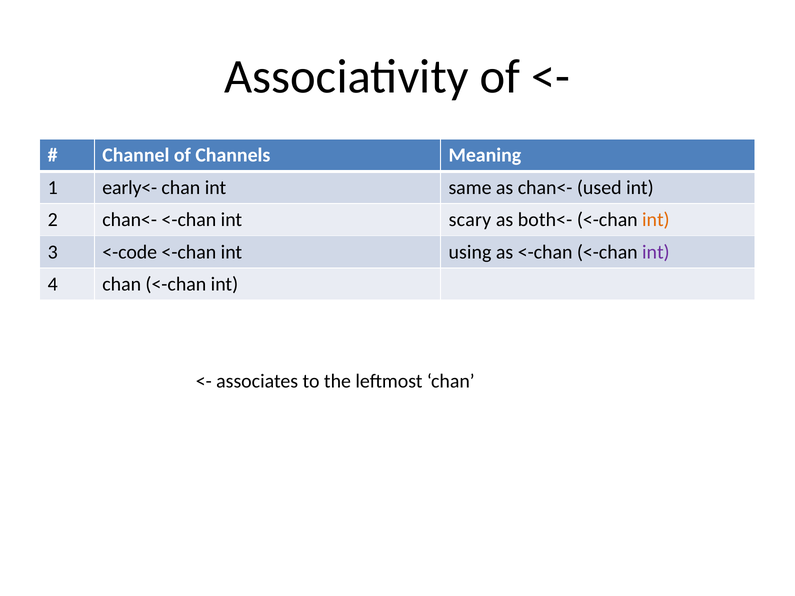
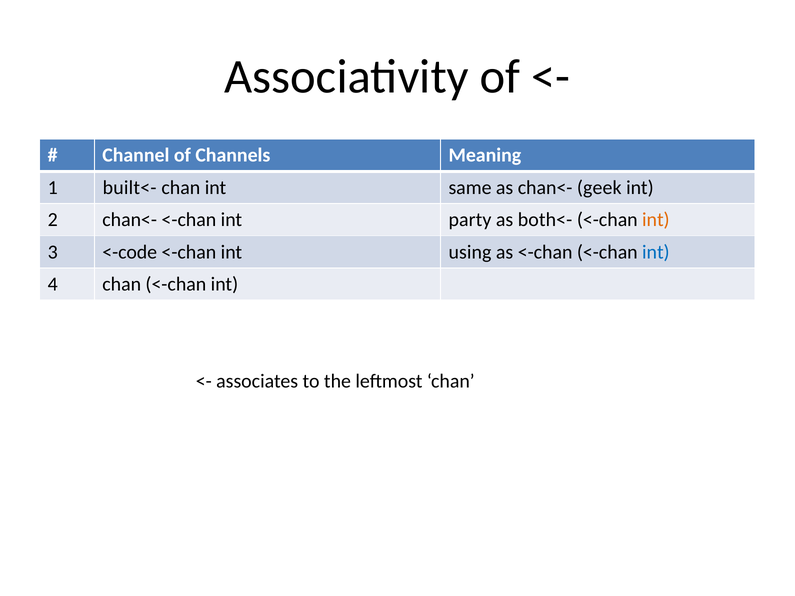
early<-: early<- -> built<- (130, 188)
used: used -> geek (599, 188)
scary: scary -> party (470, 220)
int colour: purple -> blue (656, 252)
